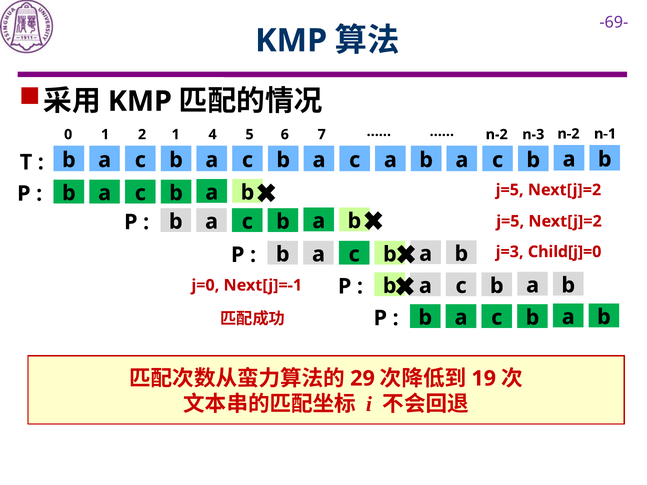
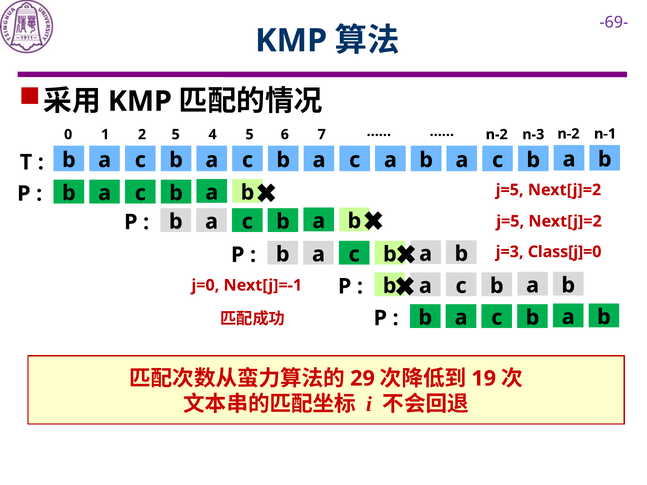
2 1: 1 -> 5 (176, 135)
Child[j]=0: Child[j]=0 -> Class[j]=0 (565, 252)
